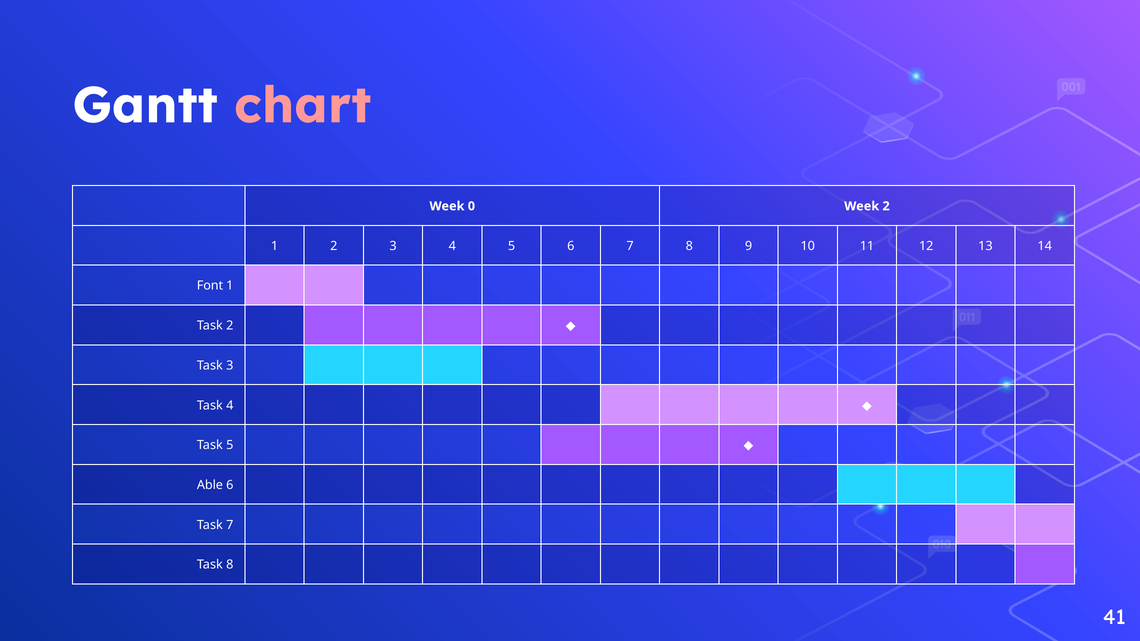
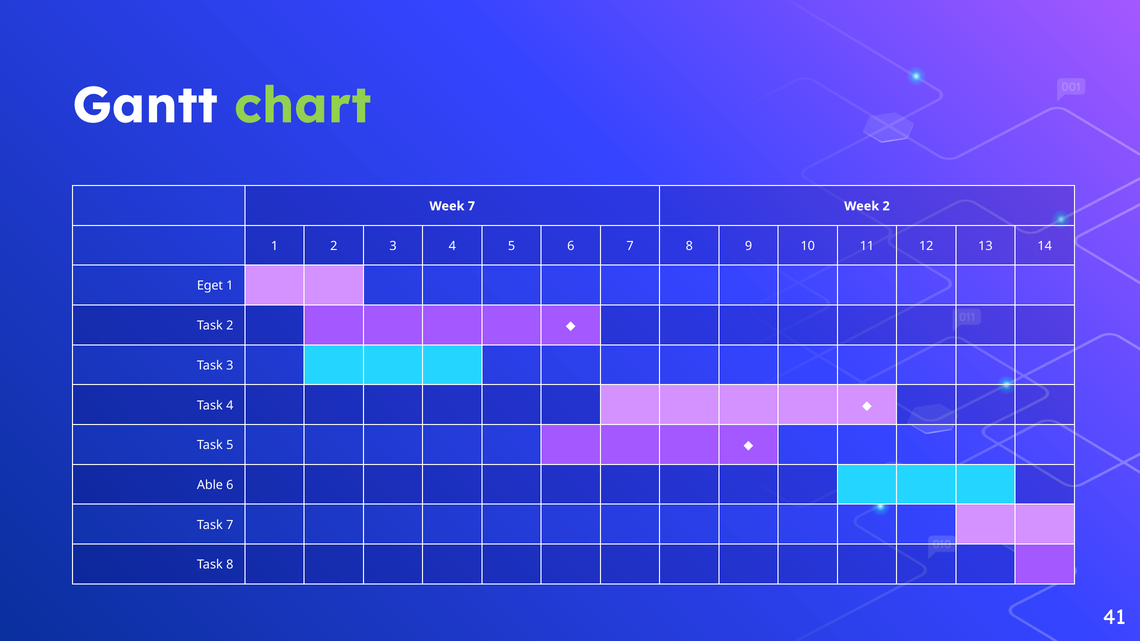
chart colour: pink -> light green (303, 106)
Week 0: 0 -> 7 (471, 206)
Font: Font -> Eget (210, 286)
